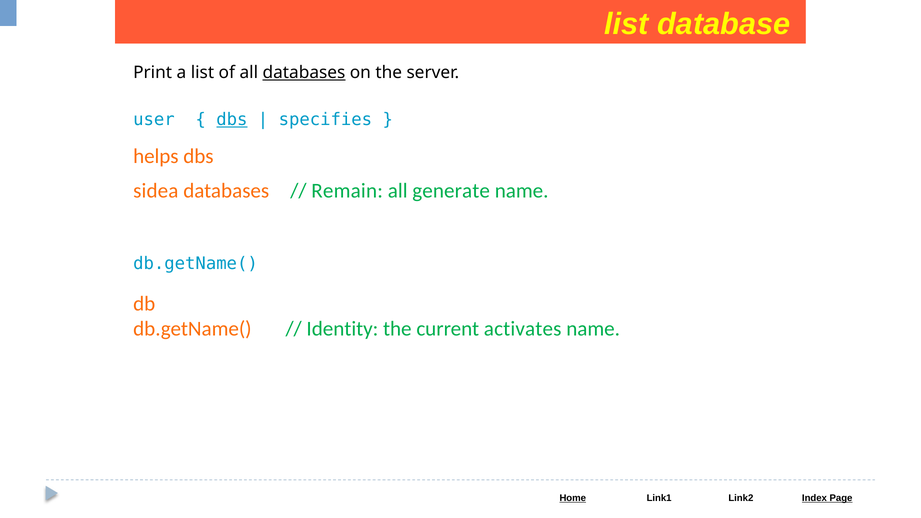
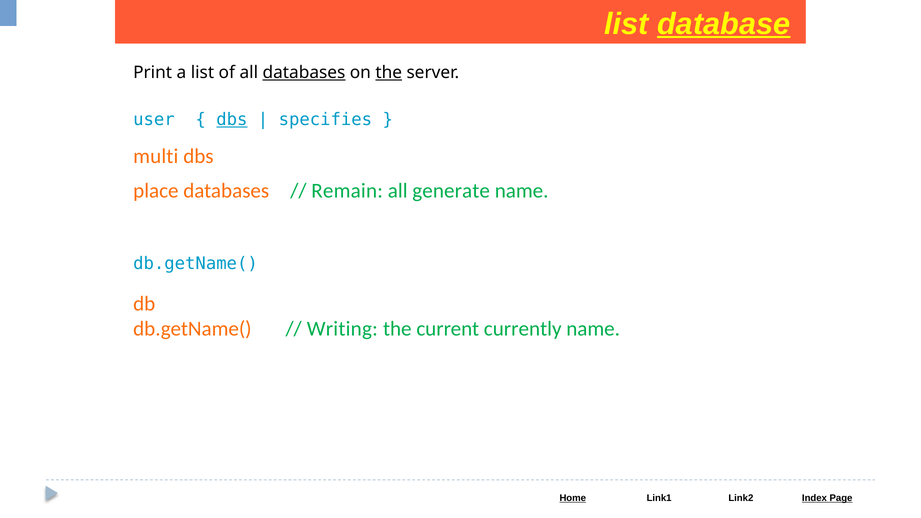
database underline: none -> present (724, 24)
the underline: none -> present (389, 73)
helps: helps -> multi (156, 156)
sidea: sidea -> place (156, 191)
Identity: Identity -> Writing (342, 329)
activates: activates -> currently (523, 329)
